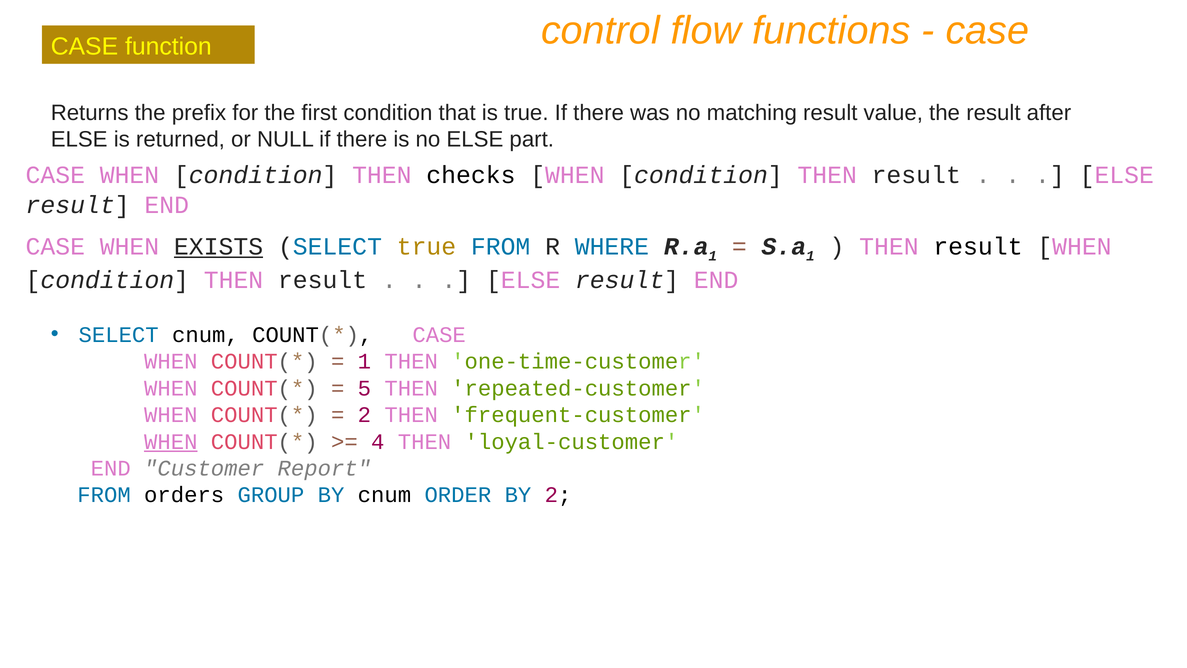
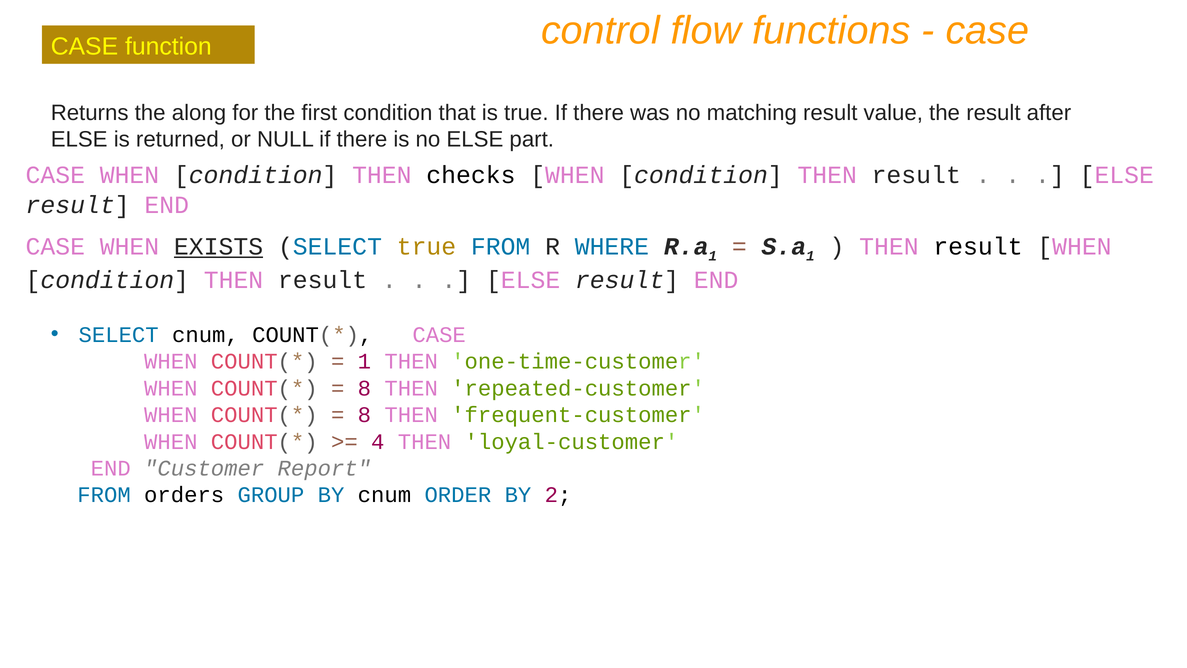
prefix: prefix -> along (199, 113)
5: 5 -> 8 (364, 388)
2: 2 -> 8 (364, 415)
WHEN underline: present -> none (171, 441)
